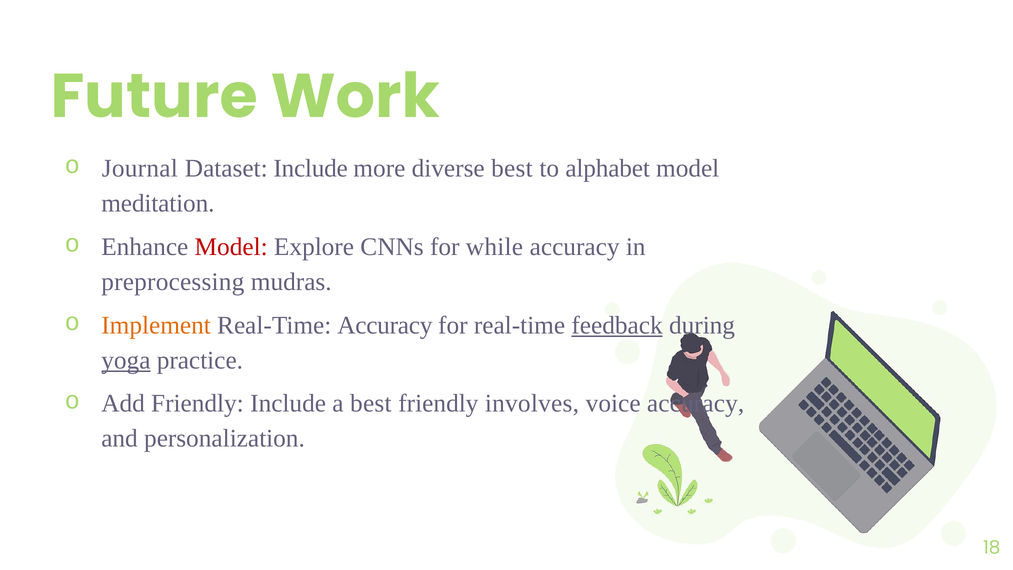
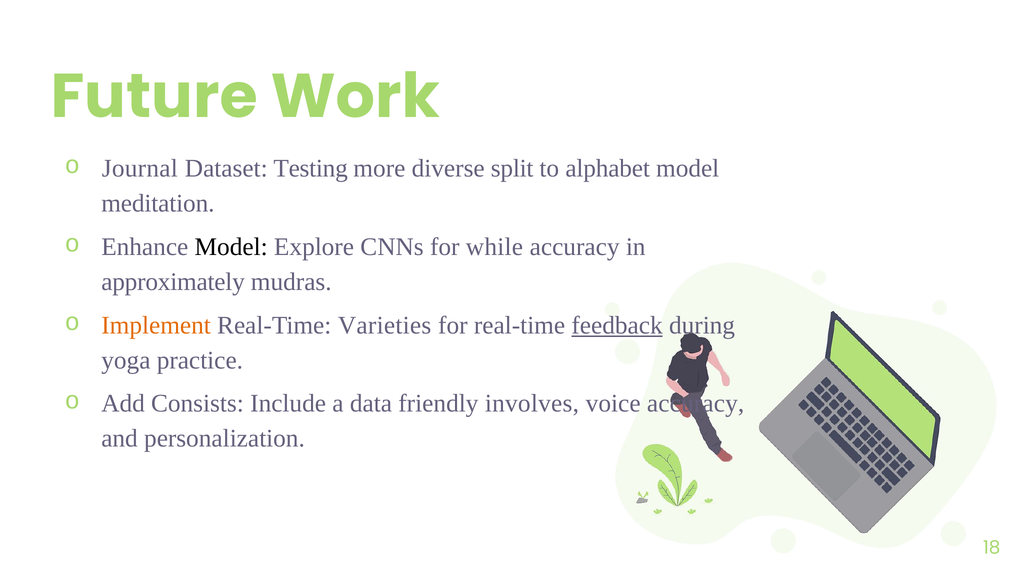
Dataset Include: Include -> Testing (311, 168)
diverse best: best -> split (512, 168)
Model colour: red -> black (231, 247)
preprocessing: preprocessing -> approximately (173, 282)
Real-Time Accuracy: Accuracy -> Varieties (385, 325)
yoga underline: present -> none (126, 360)
Add Friendly: Friendly -> Consists (197, 403)
a best: best -> data (371, 403)
